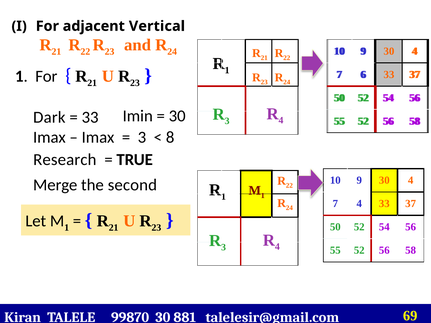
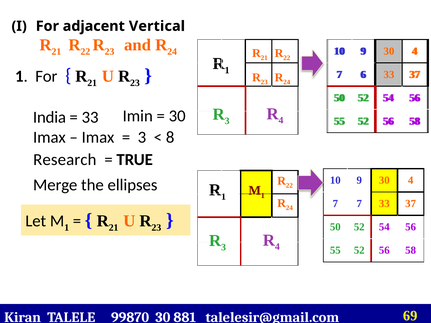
Dark: Dark -> India (49, 118)
second: second -> ellipses (132, 185)
7 4: 4 -> 7 (359, 204)
